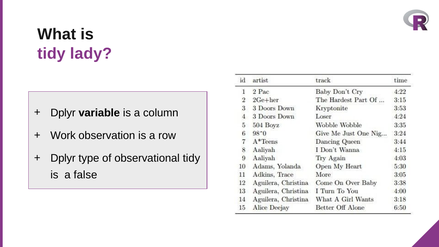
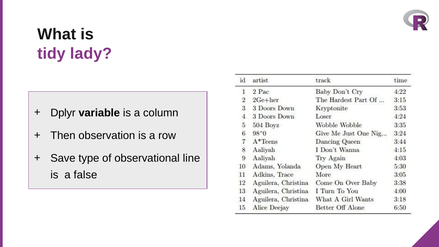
Work: Work -> Then (63, 136)
Dplyr: Dplyr -> Save (63, 158)
observational tidy: tidy -> line (191, 158)
